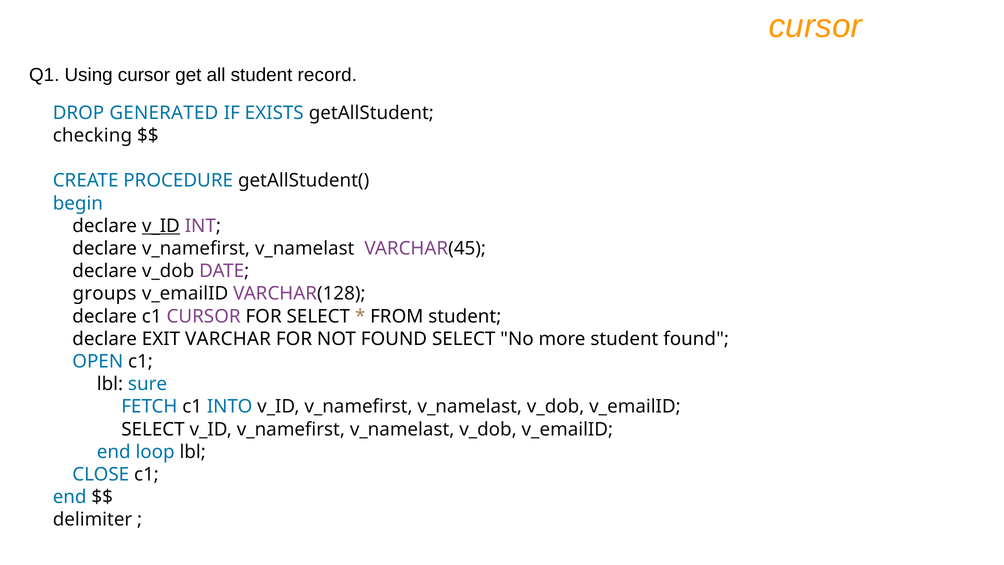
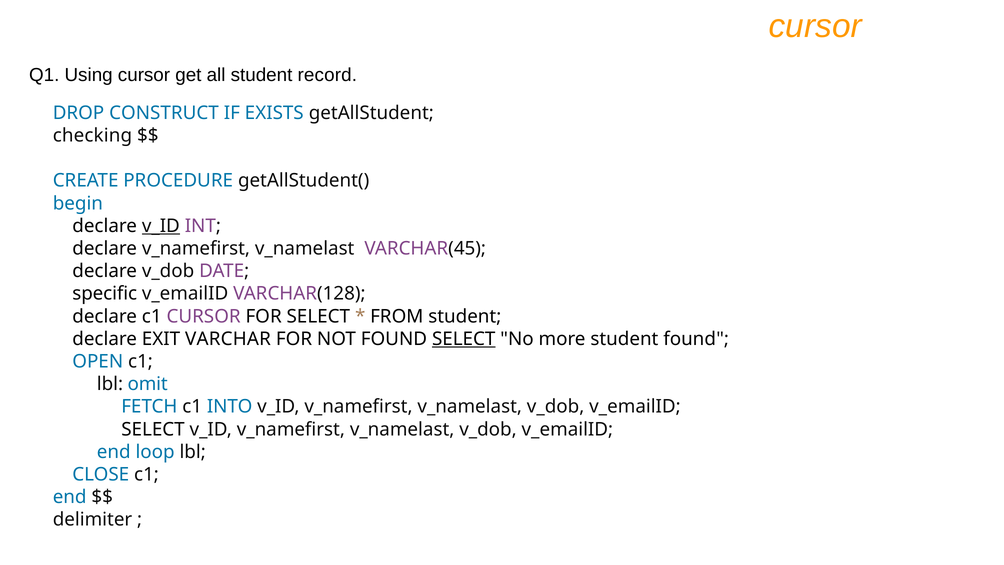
GENERATED: GENERATED -> CONSTRUCT (164, 113)
groups: groups -> specific (105, 294)
SELECT underline: none -> present (464, 339)
sure: sure -> omit (148, 384)
